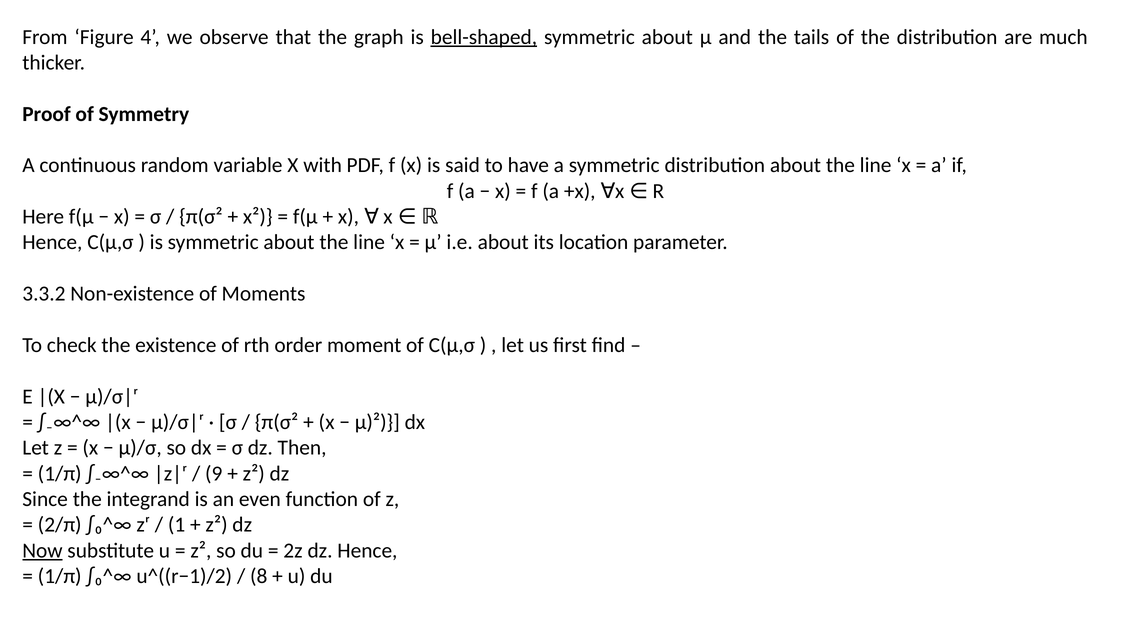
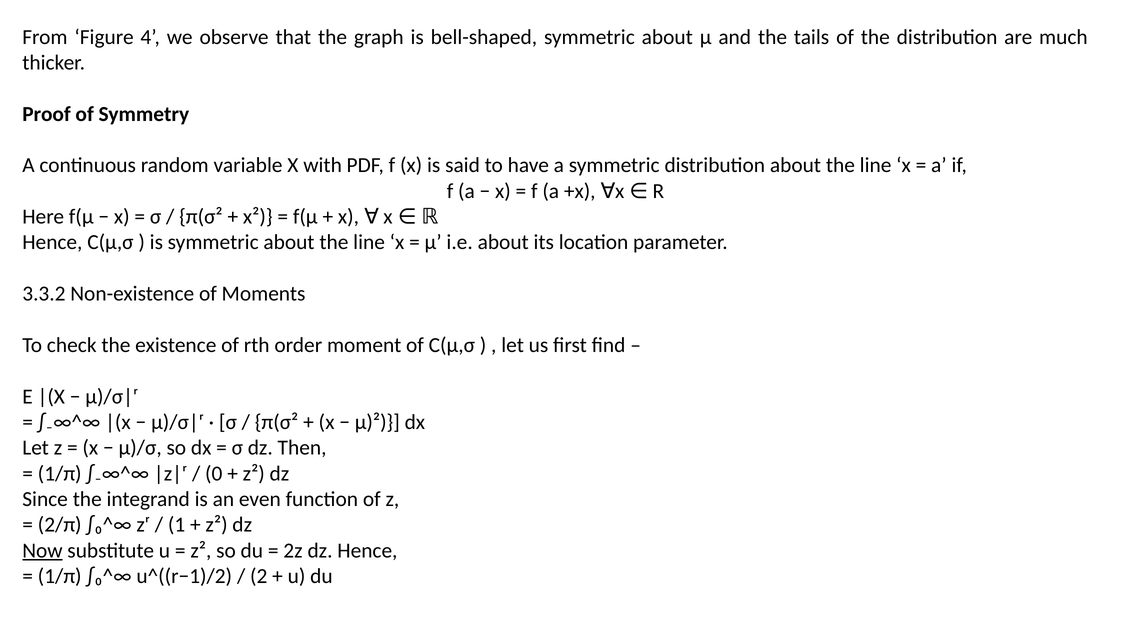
bell-shaped underline: present -> none (484, 37)
9: 9 -> 0 (214, 473)
8: 8 -> 2 (259, 576)
